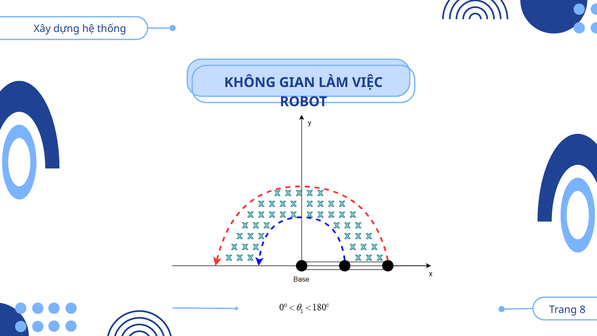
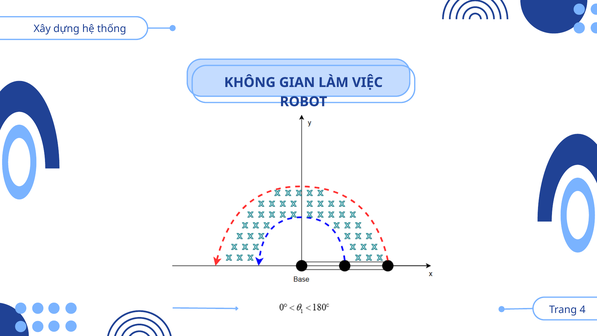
8: 8 -> 4 (583, 310)
